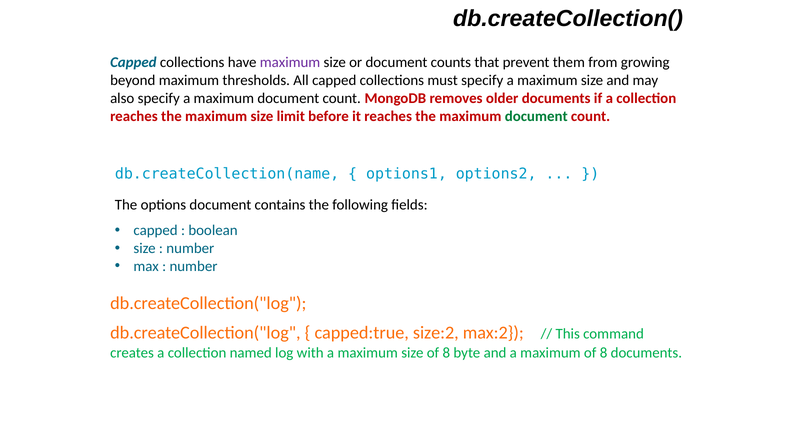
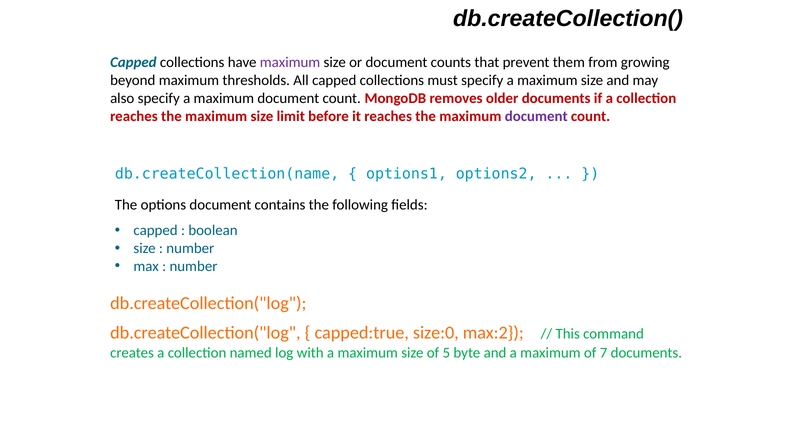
document colour: green -> purple (536, 116)
size:2: size:2 -> size:0 (436, 333)
size of 8: 8 -> 5 (446, 353)
maximum of 8: 8 -> 7 (604, 353)
